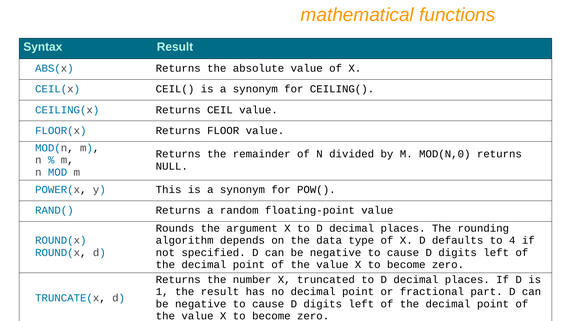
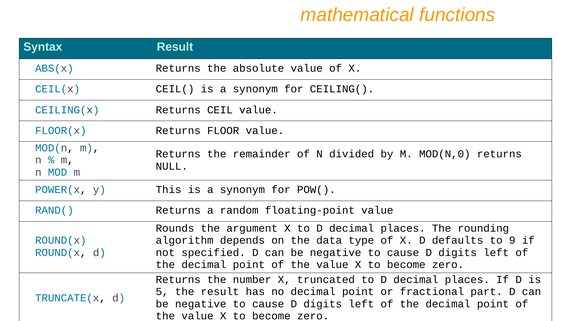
4: 4 -> 9 (512, 241)
1: 1 -> 5 (162, 292)
